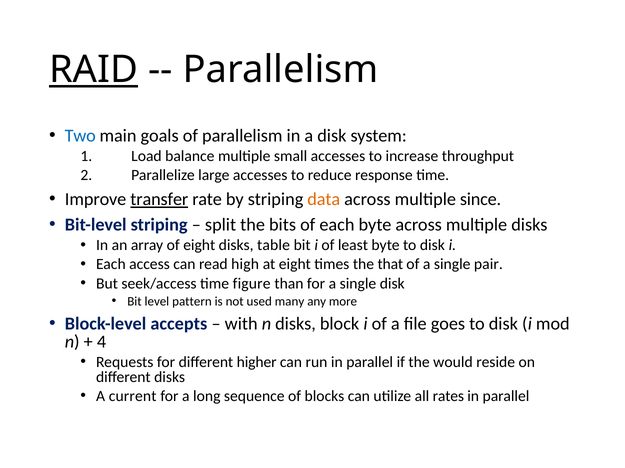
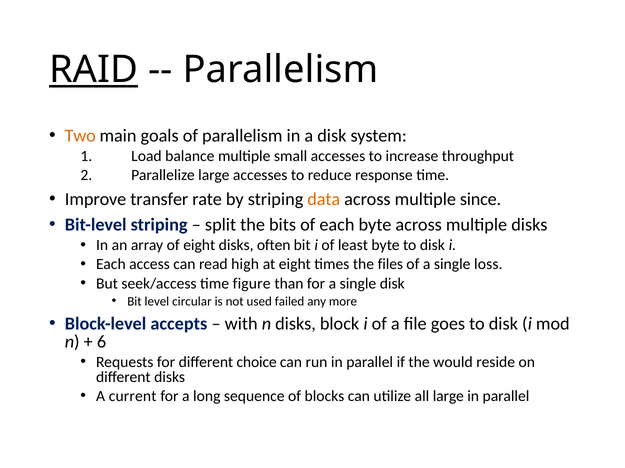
Two colour: blue -> orange (80, 136)
transfer underline: present -> none (159, 200)
table: table -> often (274, 246)
that: that -> files (390, 265)
pair: pair -> loss (488, 265)
pattern: pattern -> circular (192, 302)
many: many -> failed (290, 302)
4: 4 -> 6 (102, 342)
higher: higher -> choice (257, 363)
all rates: rates -> large (448, 397)
